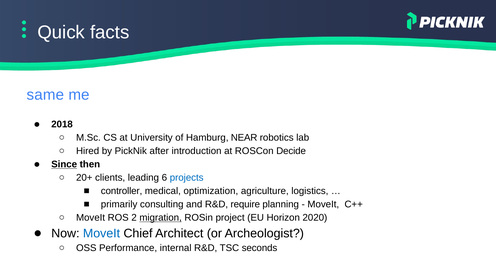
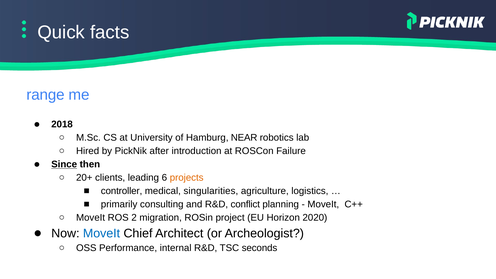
same: same -> range (45, 95)
Decide: Decide -> Failure (291, 151)
projects colour: blue -> orange (187, 178)
optimization: optimization -> singularities (211, 191)
require: require -> conflict (245, 204)
migration underline: present -> none (161, 218)
